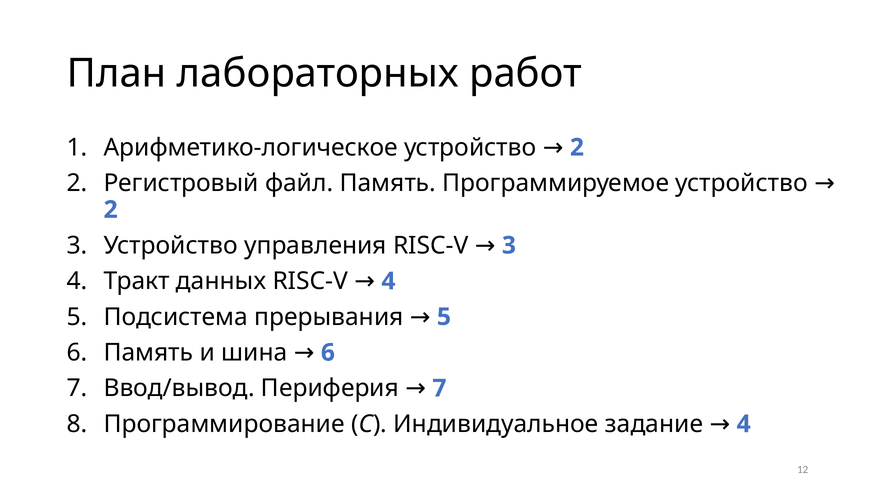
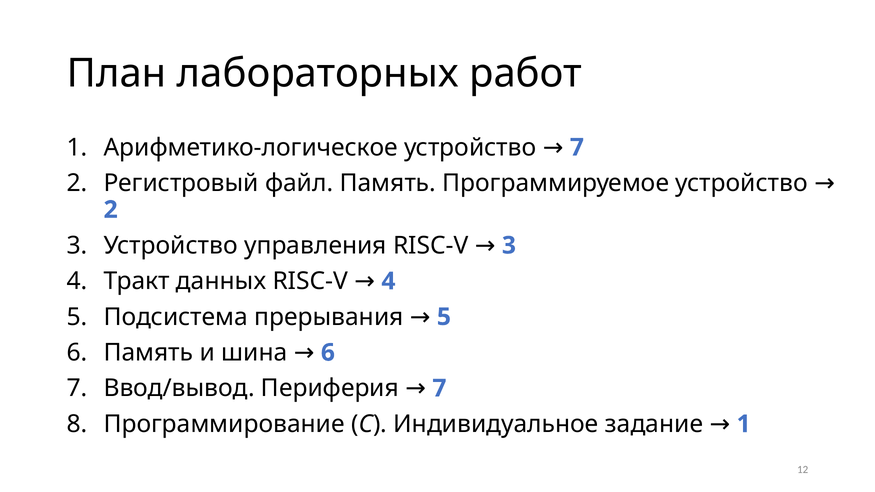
2: 2 -> 7 (577, 147)
4: 4 -> 1 (744, 424)
